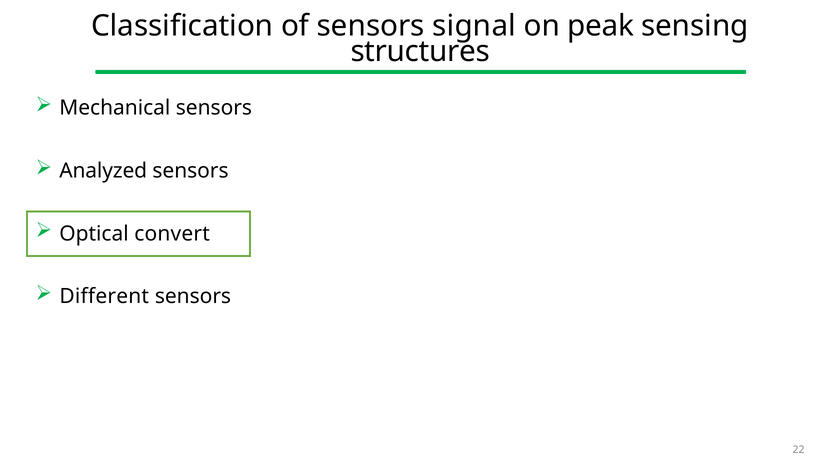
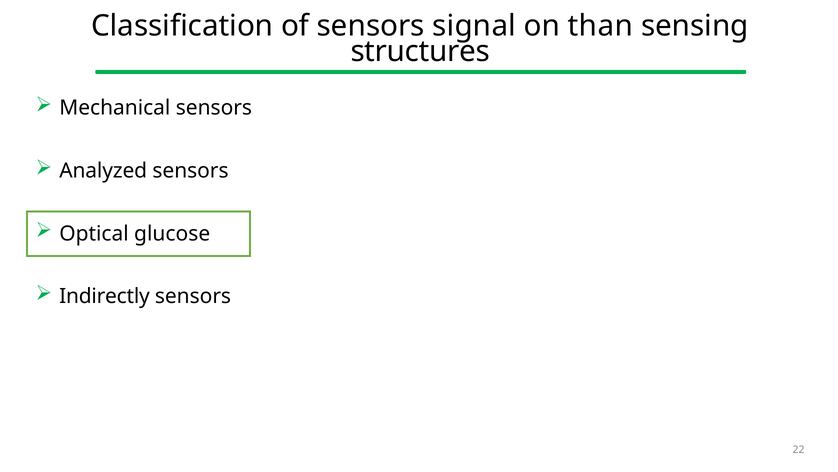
peak: peak -> than (600, 26)
convert: convert -> glucose (172, 233)
Different: Different -> Indirectly (104, 296)
